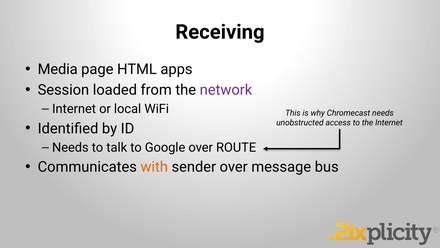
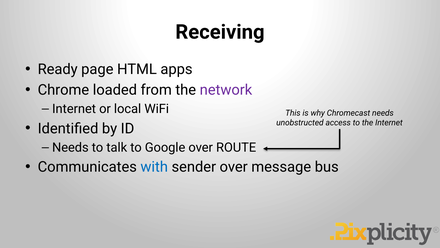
Media: Media -> Ready (58, 69)
Session: Session -> Chrome (63, 90)
with colour: orange -> blue (154, 167)
